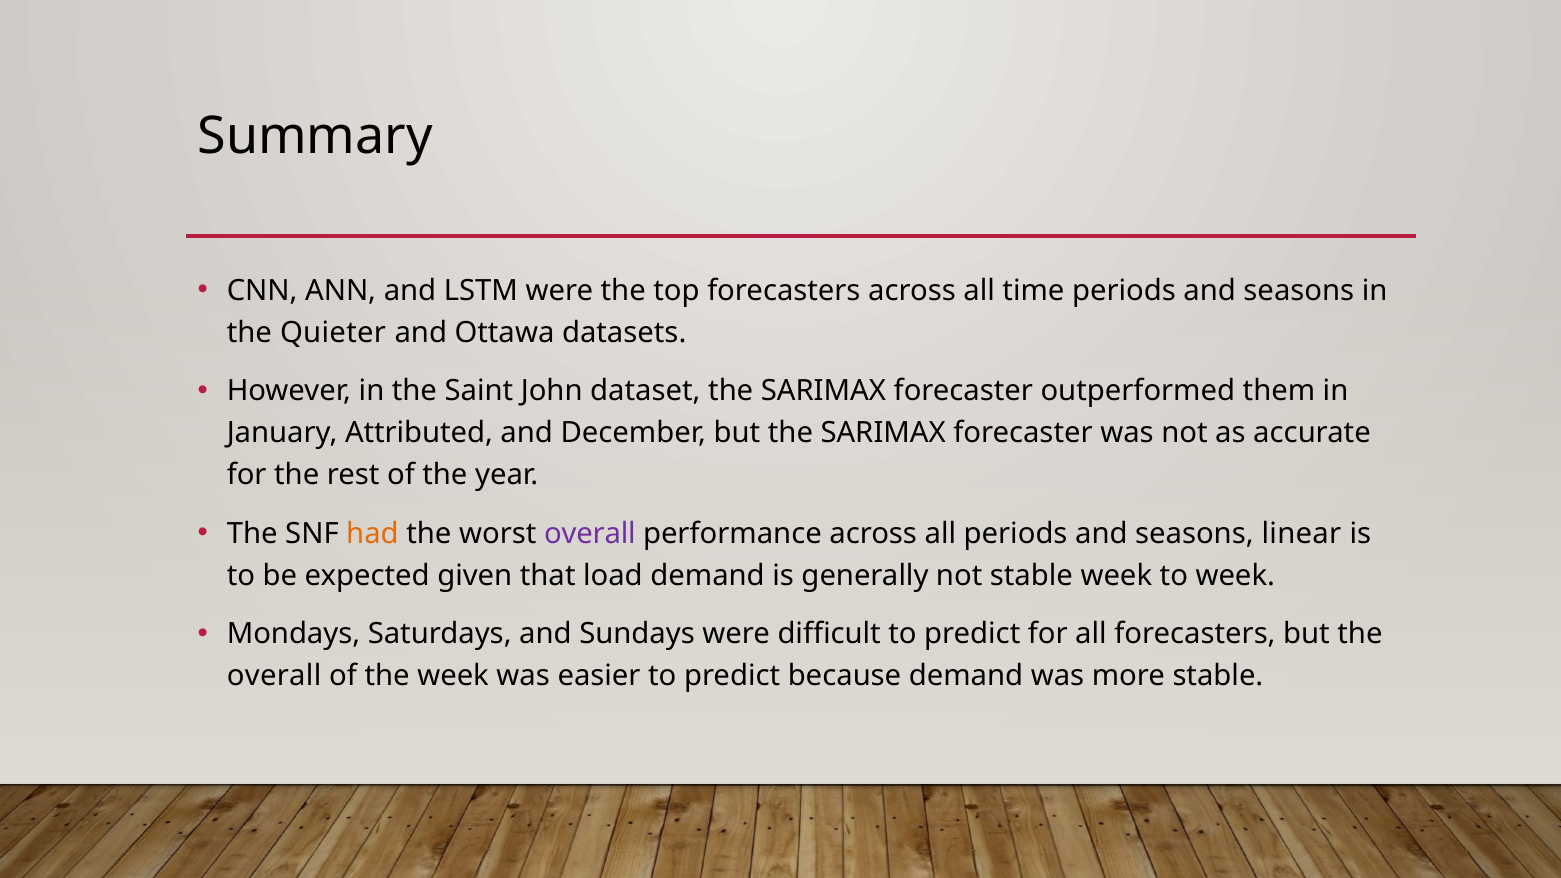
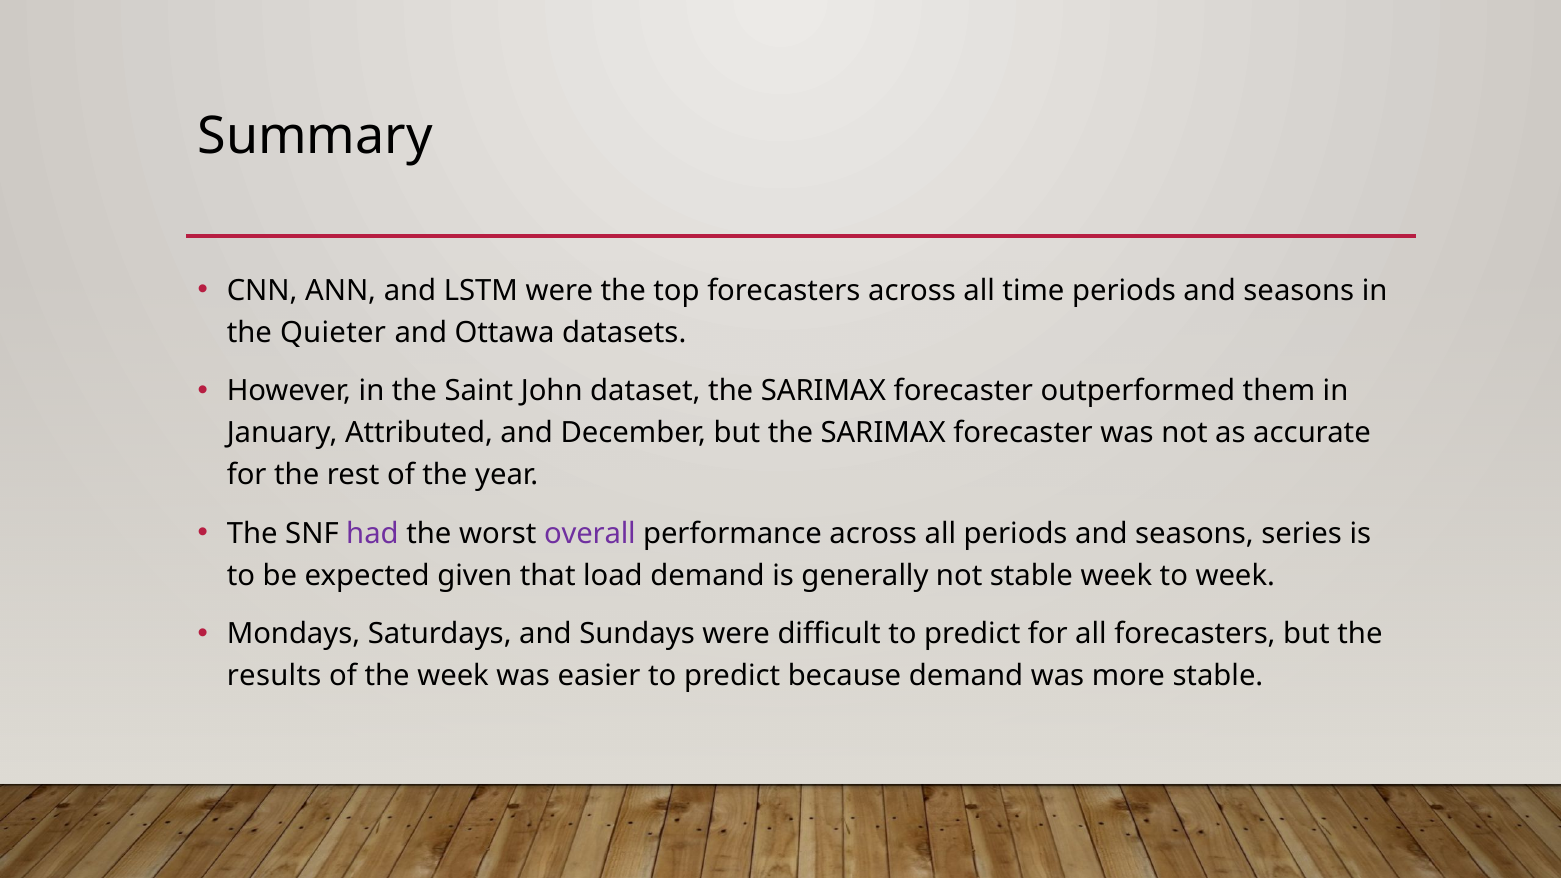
had colour: orange -> purple (372, 534)
linear: linear -> series (1302, 534)
overall: overall -> results (274, 676)
